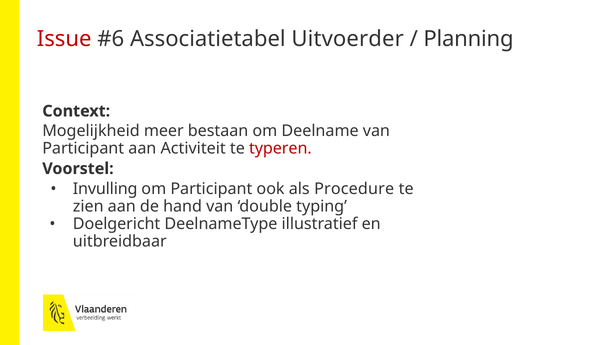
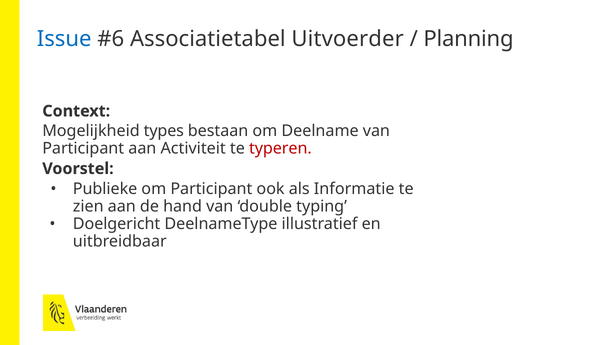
Issue colour: red -> blue (64, 39)
meer: meer -> types (164, 131)
Invulling: Invulling -> Publieke (105, 188)
Procedure: Procedure -> Informatie (354, 188)
